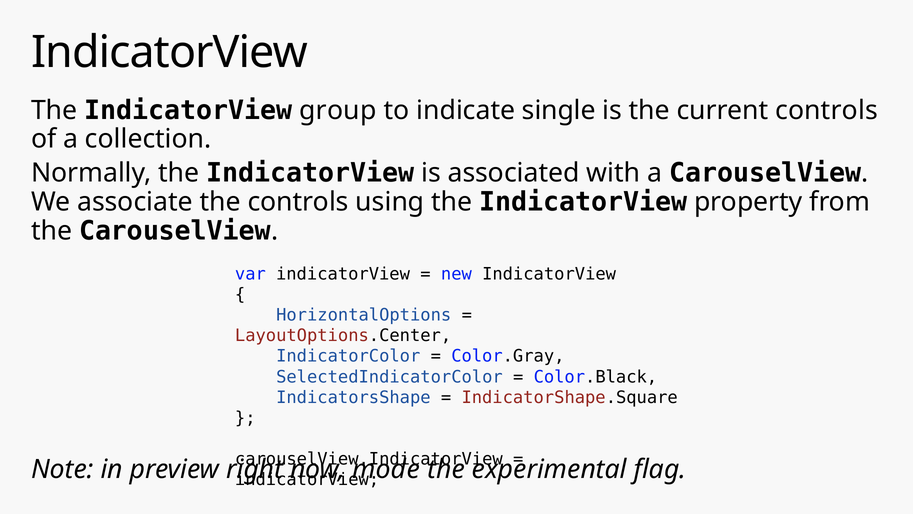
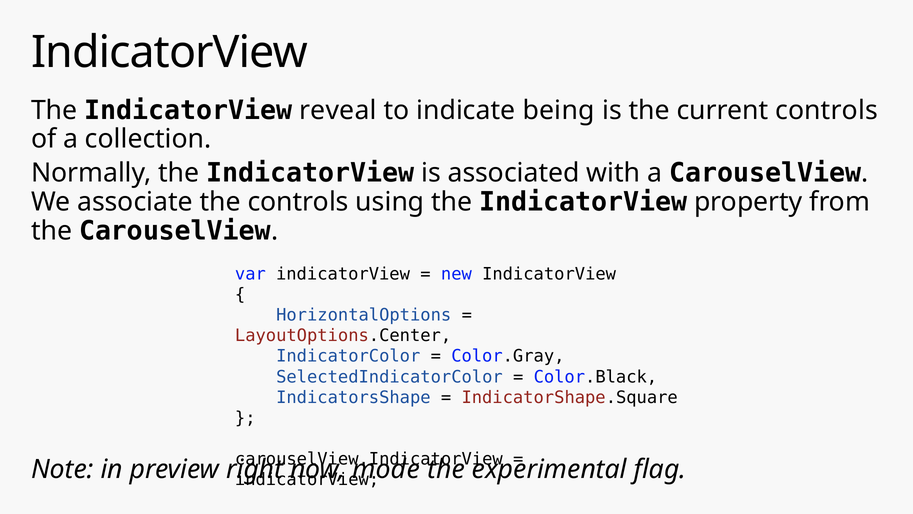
group: group -> reveal (338, 110)
single: single -> being (559, 110)
